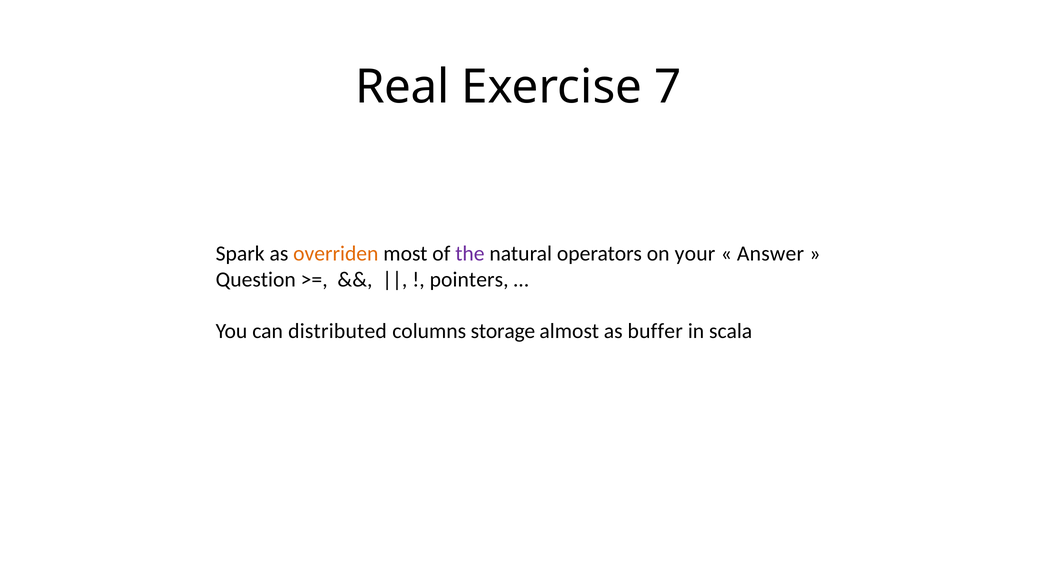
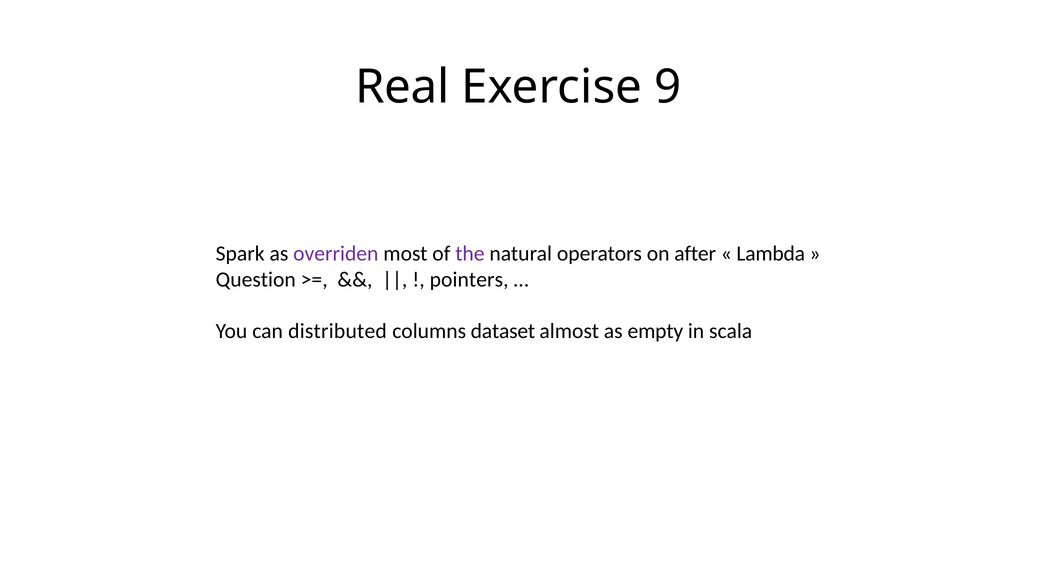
7: 7 -> 9 (668, 87)
overriden colour: orange -> purple (336, 254)
your: your -> after (695, 254)
Answer: Answer -> Lambda (771, 254)
storage: storage -> dataset (503, 331)
buffer: buffer -> empty (655, 331)
